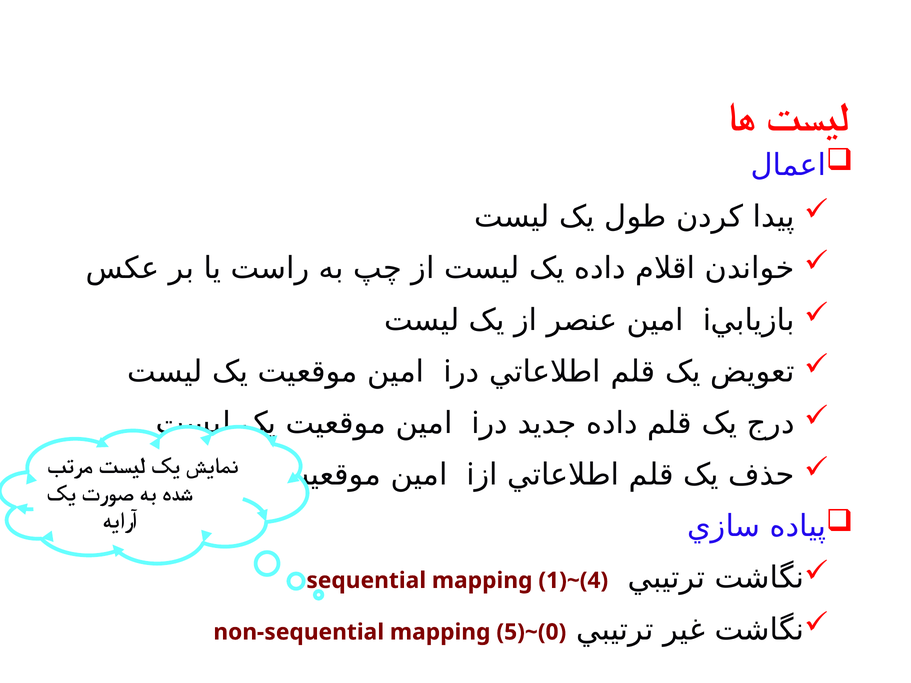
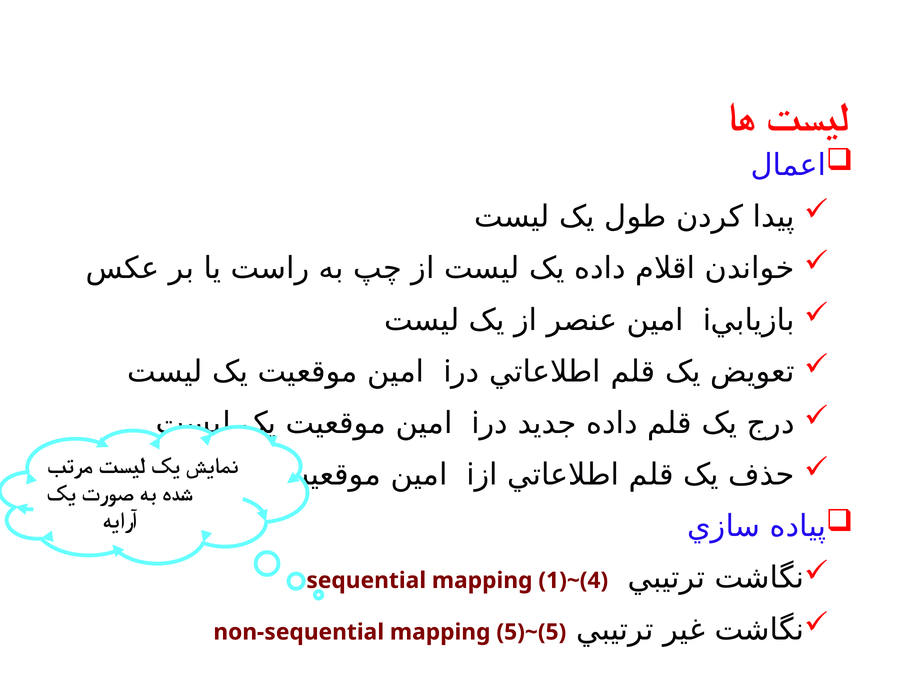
5)~(0: 5)~(0 -> 5)~(5 (531, 632)
